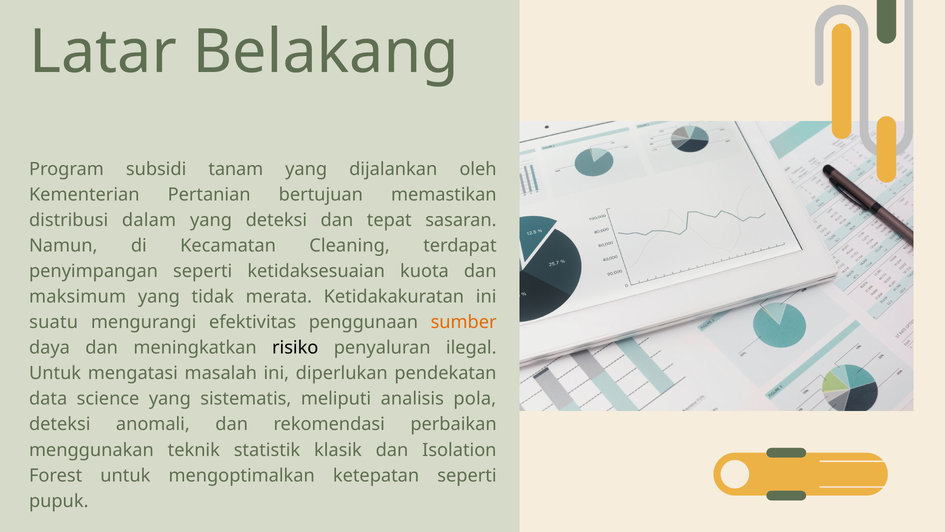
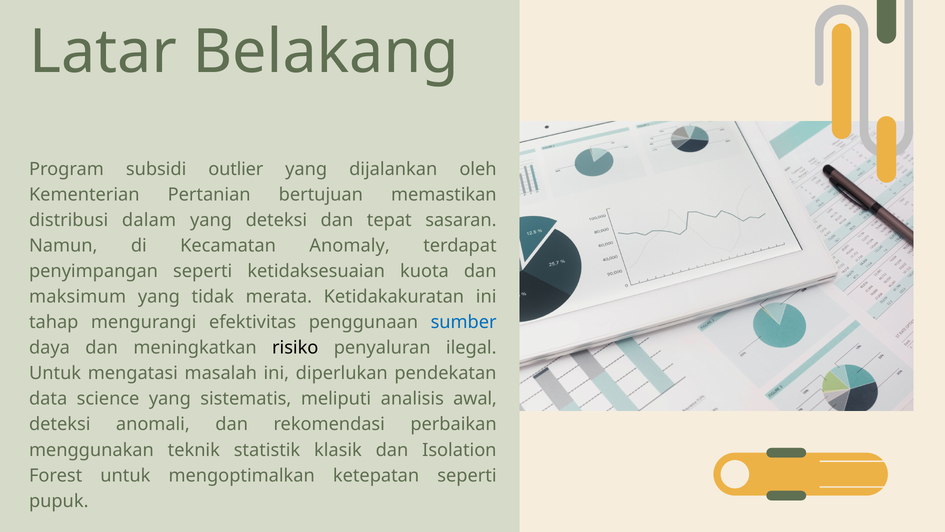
tanam: tanam -> outlier (236, 169)
Cleaning: Cleaning -> Anomaly (350, 246)
suatu: suatu -> tahap (54, 322)
sumber colour: orange -> blue (464, 322)
pola: pola -> awal (475, 399)
